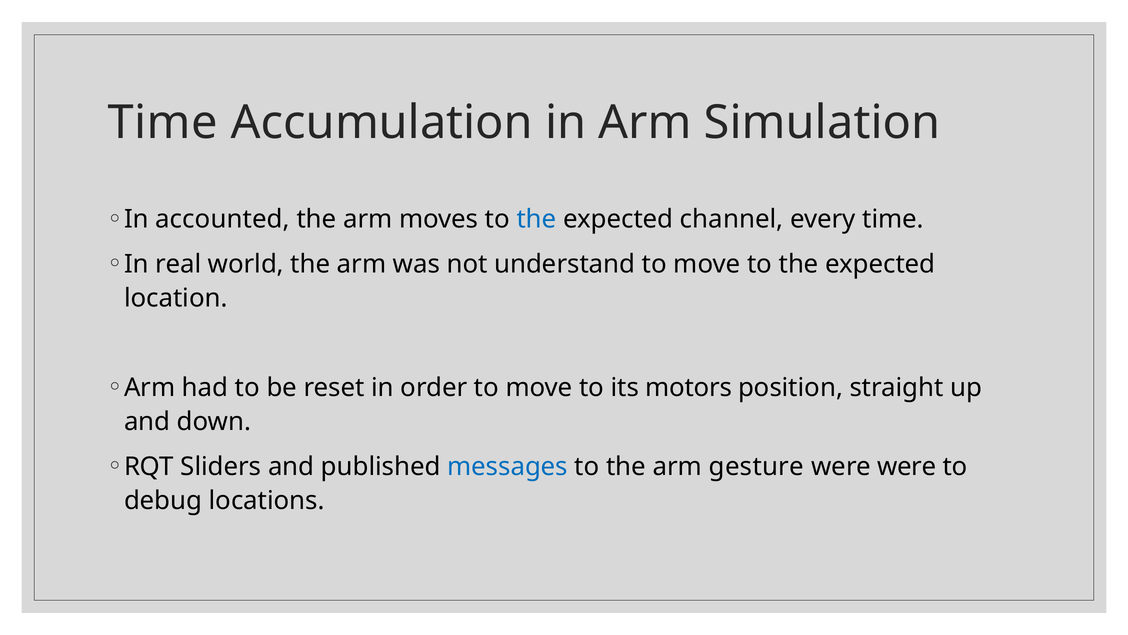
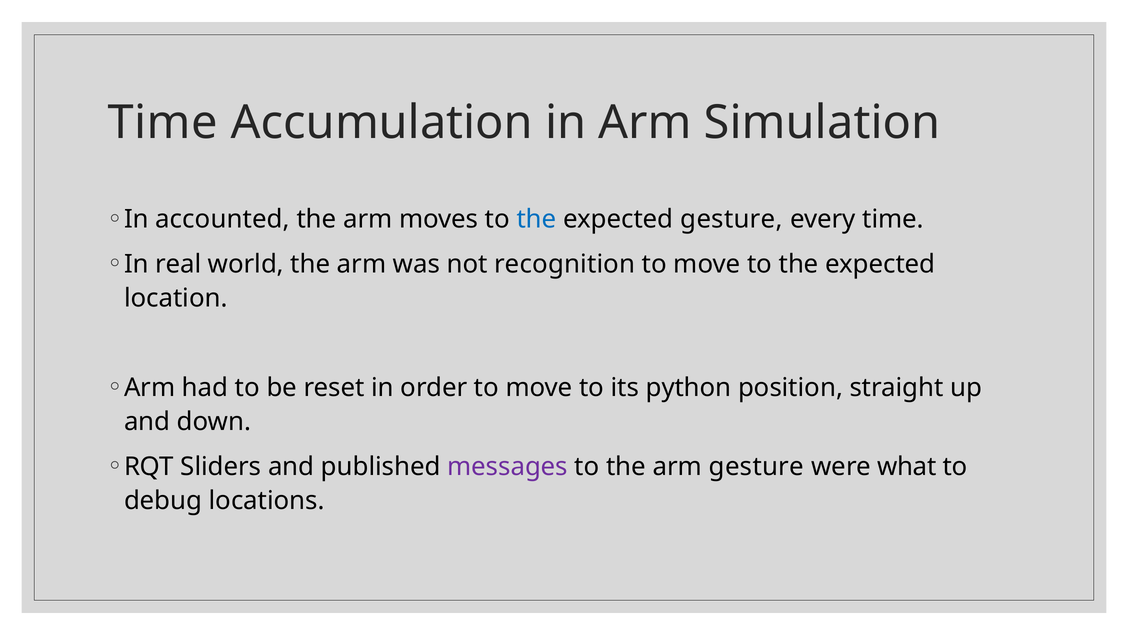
expected channel: channel -> gesture (732, 219)
understand: understand -> recognition (565, 264)
motors: motors -> python (689, 387)
messages colour: blue -> purple (508, 466)
were were: were -> what (907, 466)
